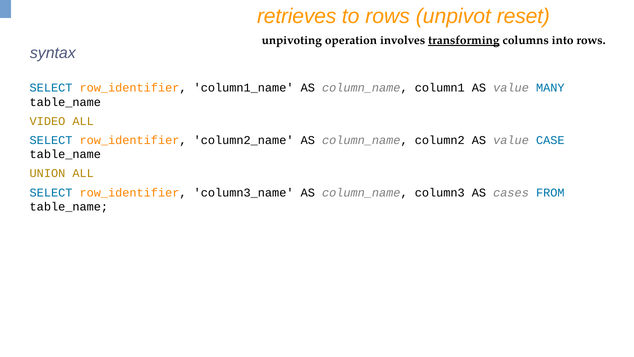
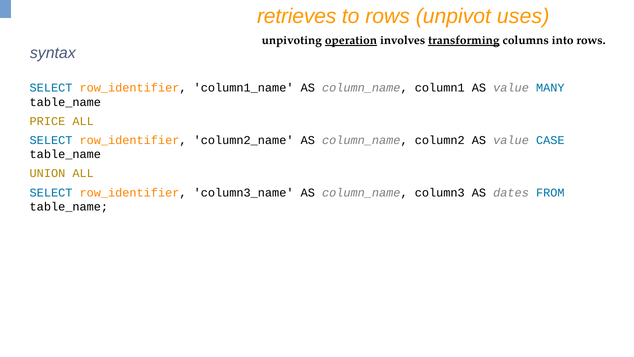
reset: reset -> uses (523, 17)
operation underline: none -> present (351, 40)
VIDEO: VIDEO -> PRICE (47, 121)
cases: cases -> dates (511, 192)
